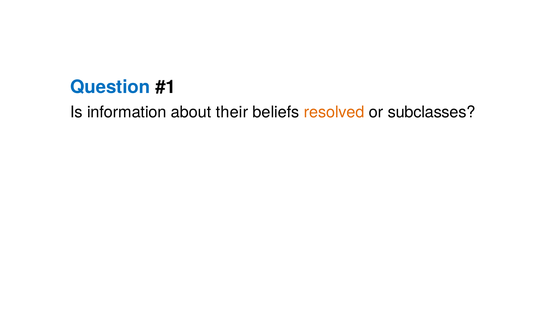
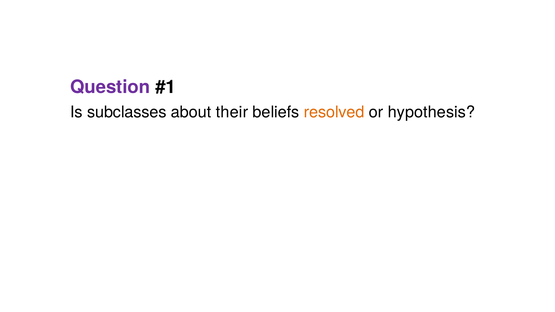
Question colour: blue -> purple (110, 87)
information: information -> subclasses (127, 112)
subclasses: subclasses -> hypothesis (431, 112)
